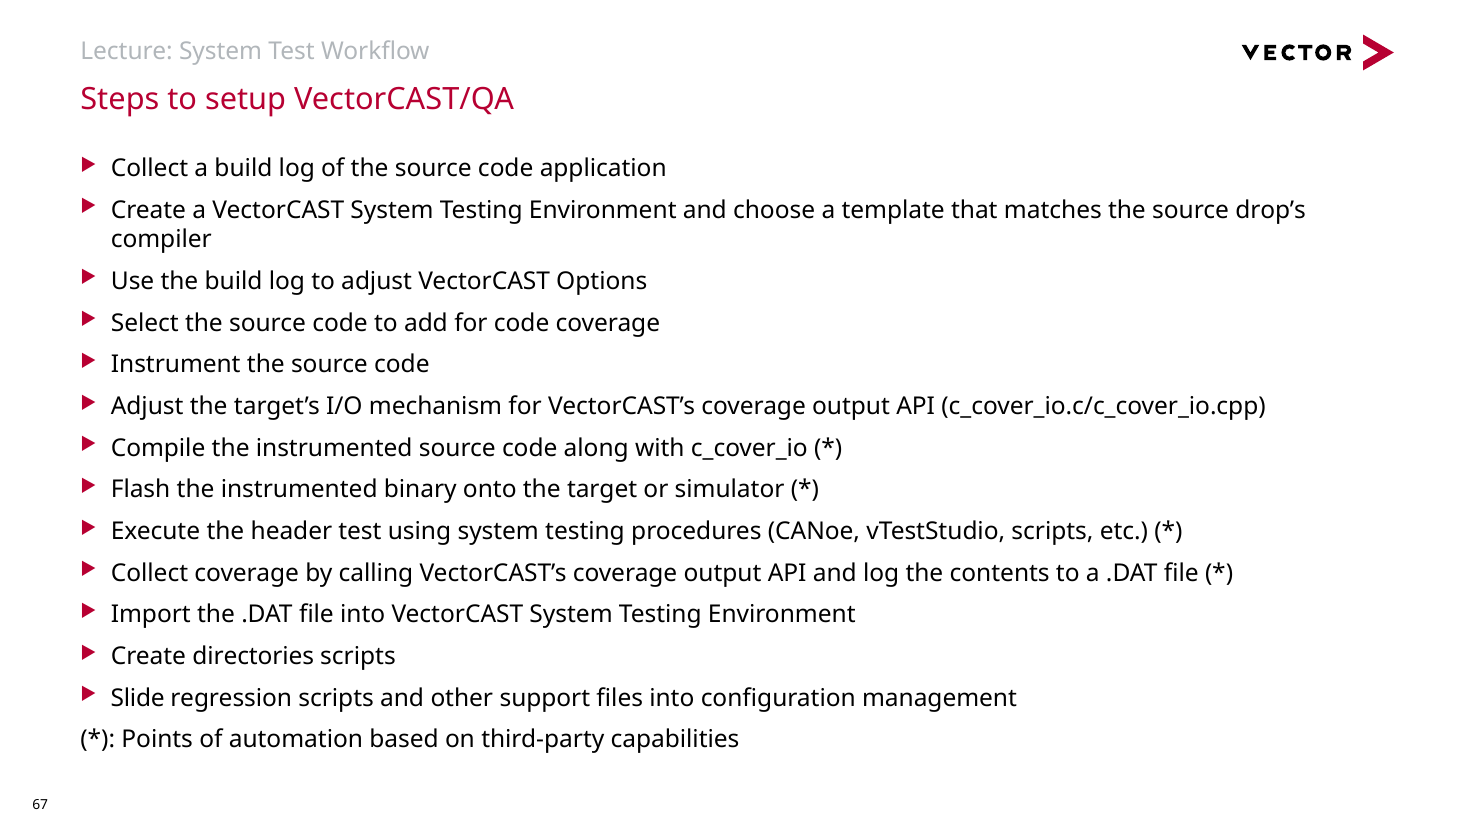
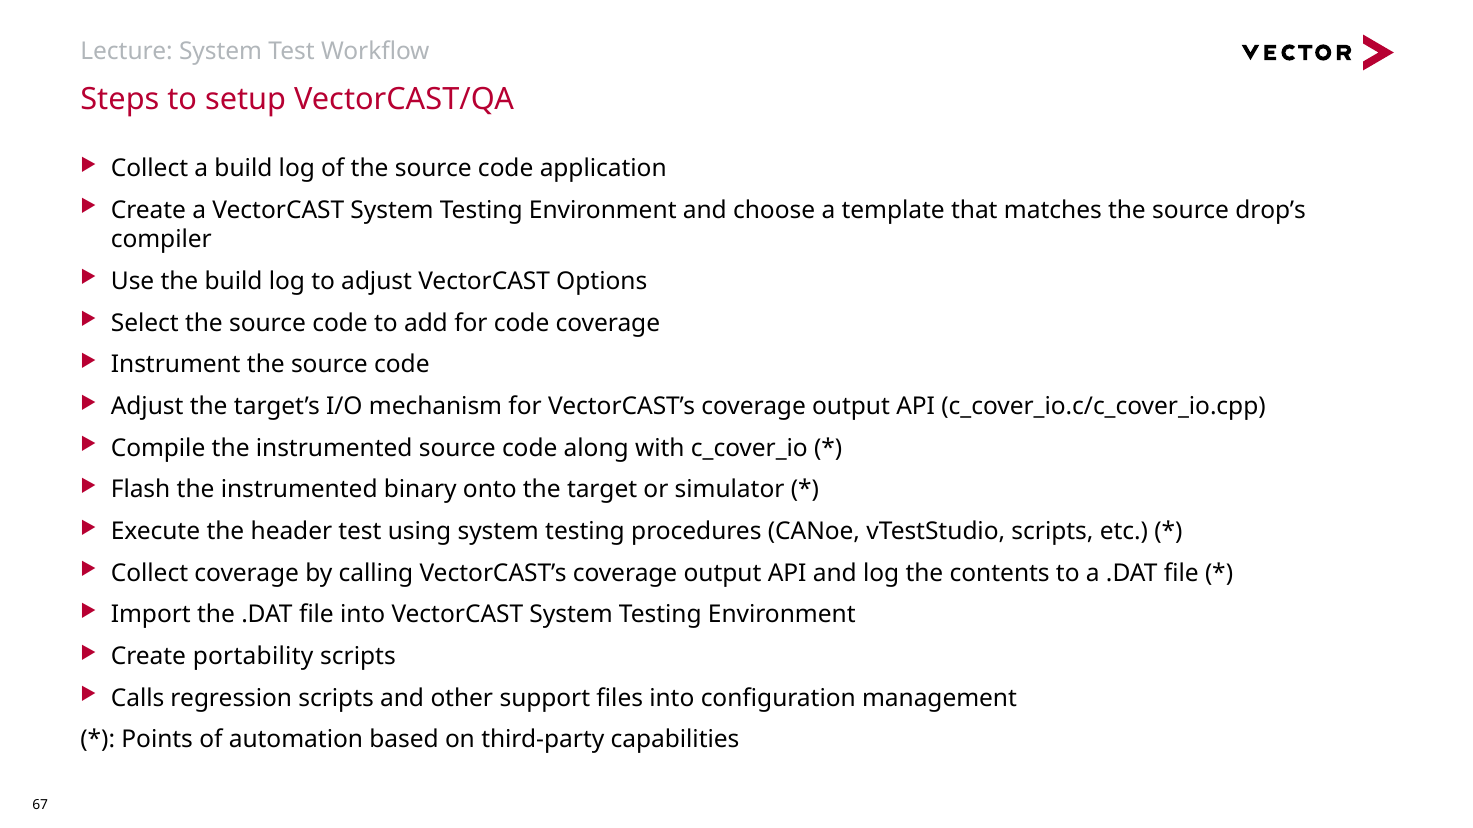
directories: directories -> portability (253, 657)
Slide: Slide -> Calls (138, 699)
